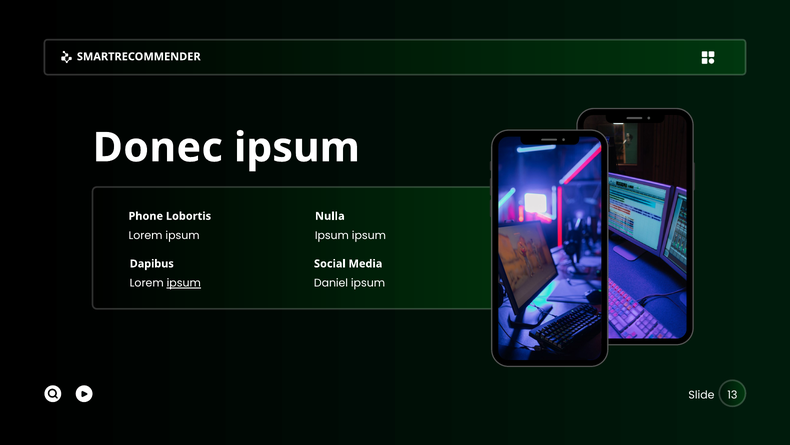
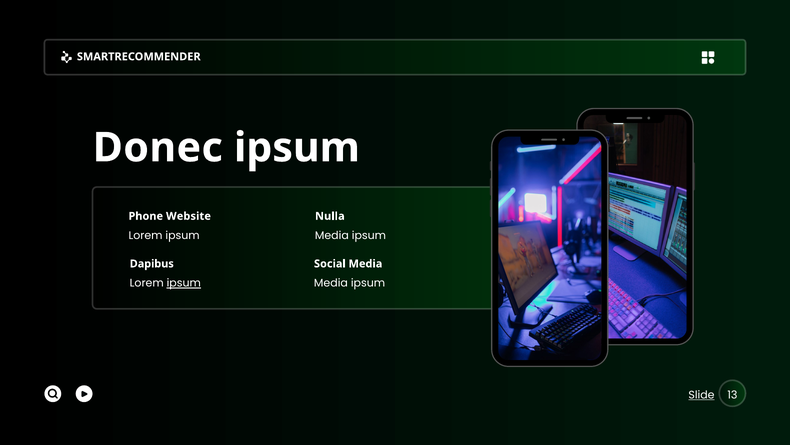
Lobortis: Lobortis -> Website (188, 216)
Ipsum: Ipsum -> Media (332, 235)
Daniel: Daniel -> Media (331, 283)
Slide underline: none -> present (701, 394)
